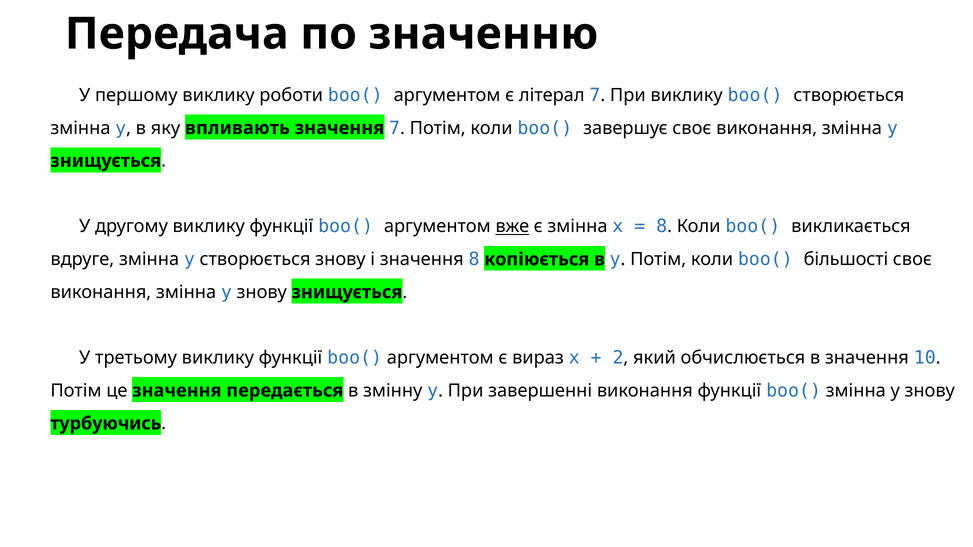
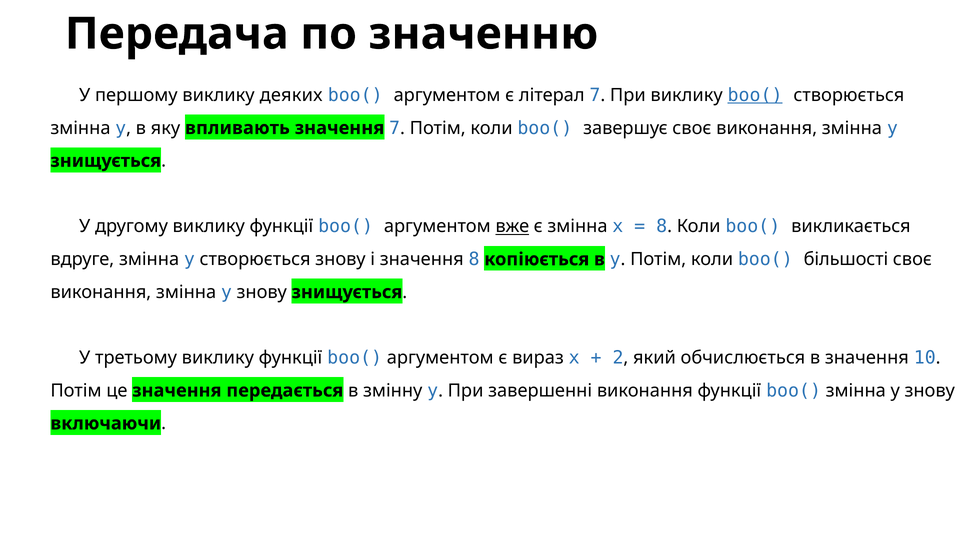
роботи: роботи -> деяких (291, 95)
boo( underline: none -> present (755, 95)
турбуючись: турбуючись -> включаючи (106, 424)
